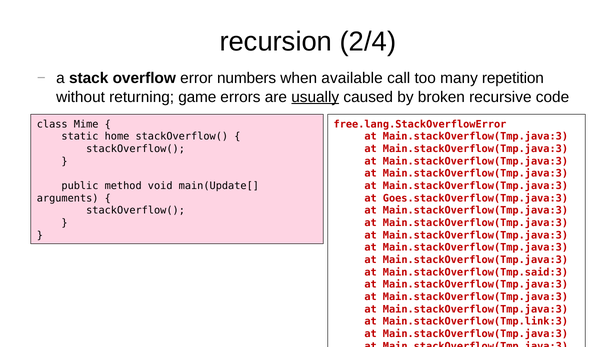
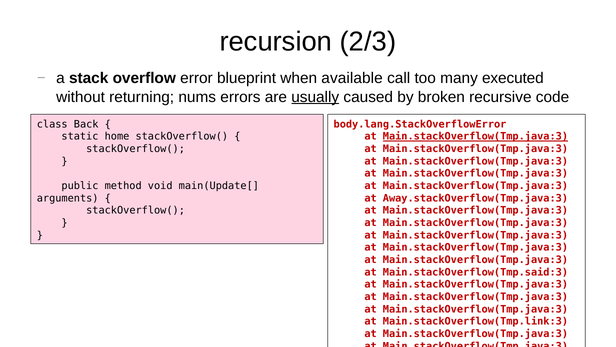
2/4: 2/4 -> 2/3 (368, 42)
numbers: numbers -> blueprint (247, 78)
repetition: repetition -> executed (513, 78)
game: game -> nums (197, 97)
Mime: Mime -> Back (86, 124)
free.lang.StackOverflowError: free.lang.StackOverflowError -> body.lang.StackOverflowError (420, 124)
Main.stackOverflow(Tmp.java:3 underline: none -> present (475, 136)
Goes.stackOverflow(Tmp.java:3: Goes.stackOverflow(Tmp.java:3 -> Away.stackOverflow(Tmp.java:3 (475, 198)
